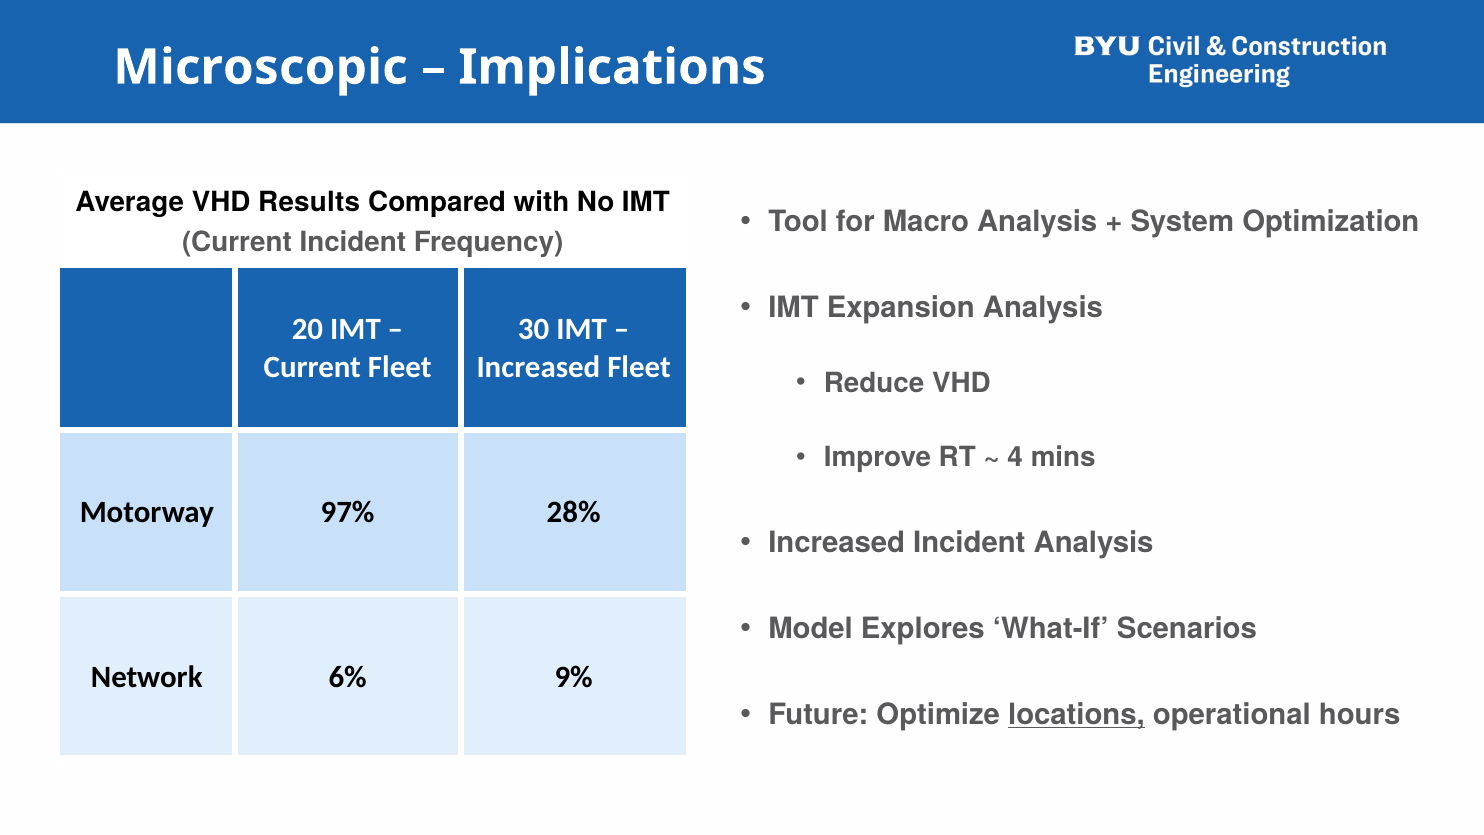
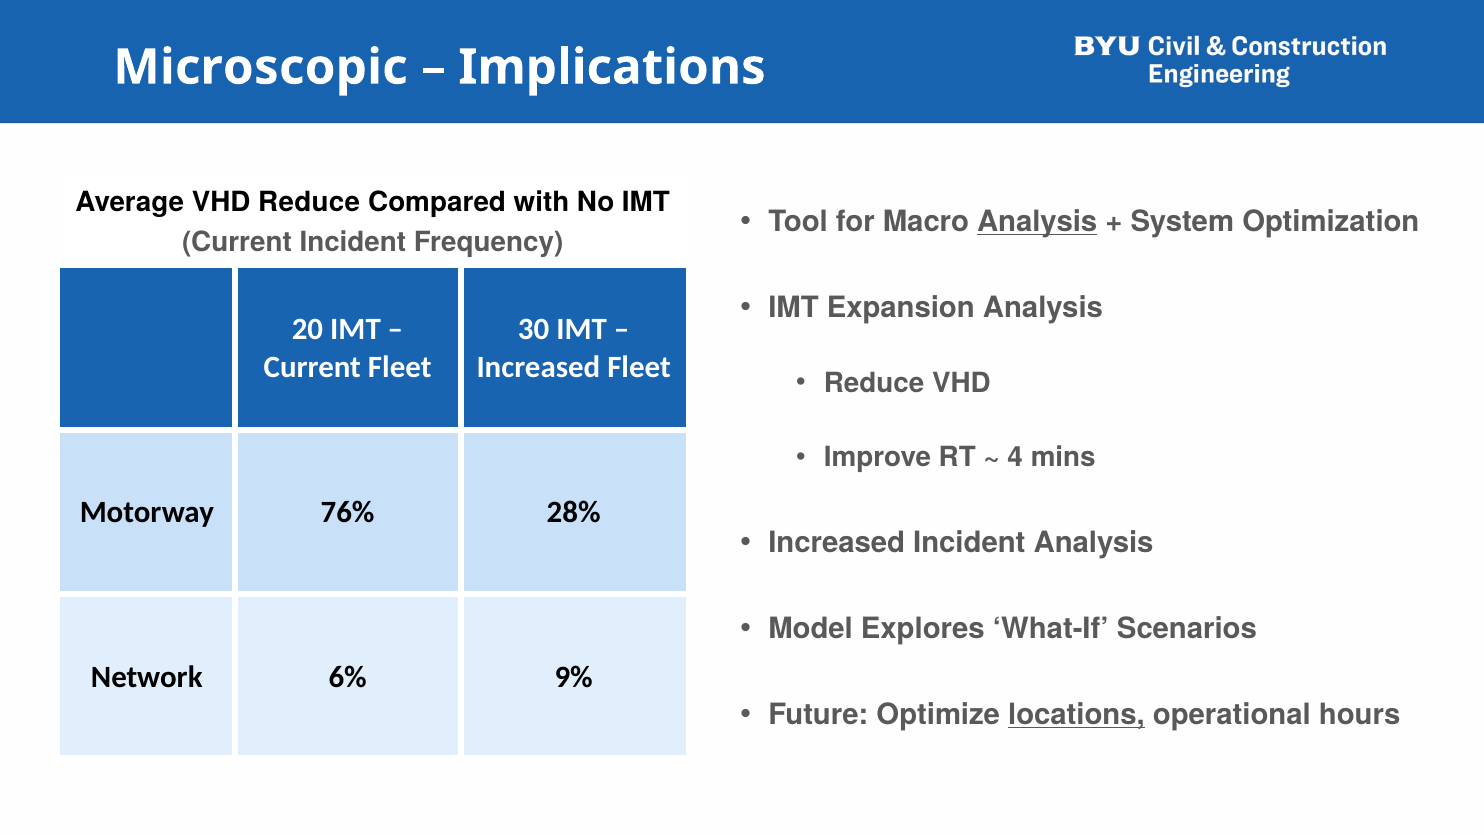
VHD Results: Results -> Reduce (309, 202)
Analysis underline: none -> present (1037, 222)
97%: 97% -> 76% (348, 512)
